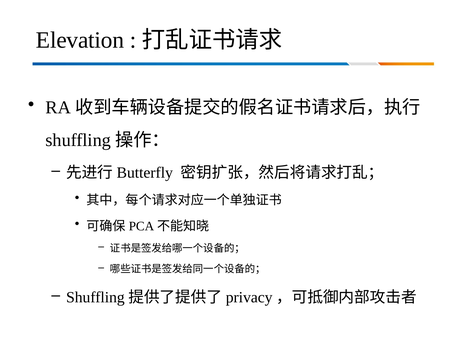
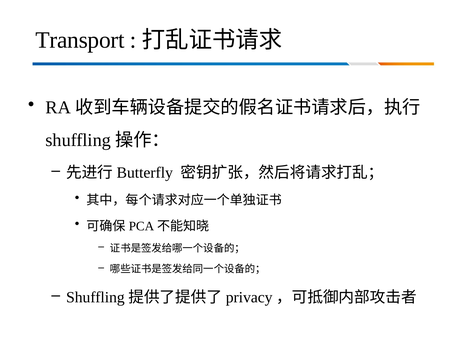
Elevation: Elevation -> Transport (80, 40)
